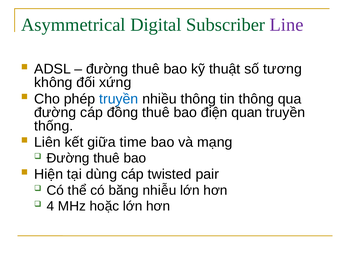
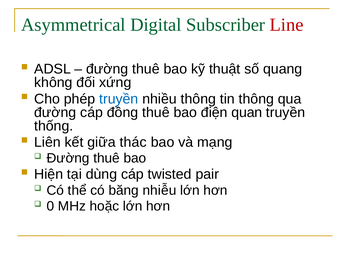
Line colour: purple -> red (287, 25)
tương: tương -> quang (283, 69)
time: time -> thác (133, 142)
4: 4 -> 0 (50, 206)
